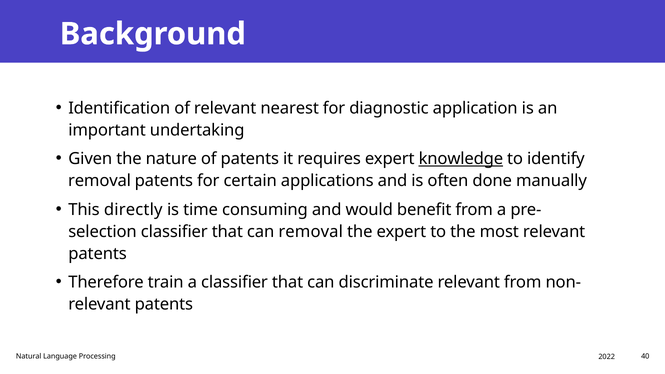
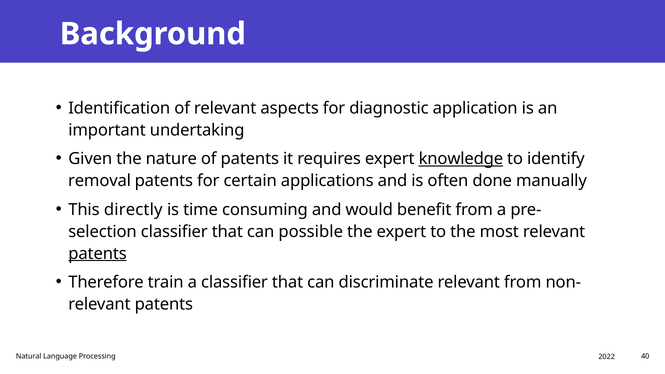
nearest: nearest -> aspects (290, 108)
can removal: removal -> possible (311, 232)
patents underline: none -> present (98, 254)
